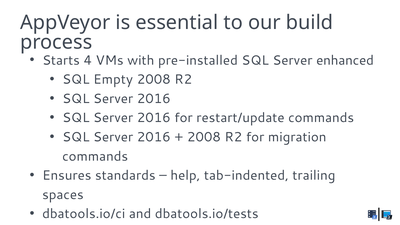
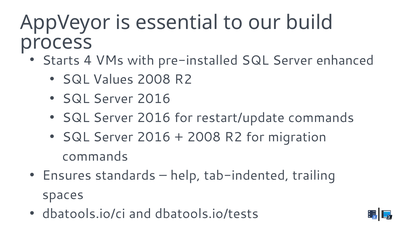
Empty: Empty -> Values (113, 80)
